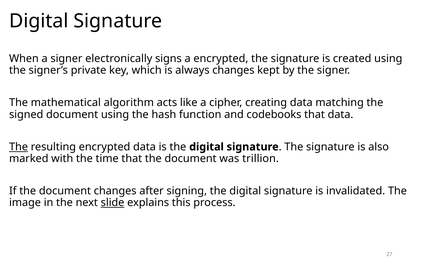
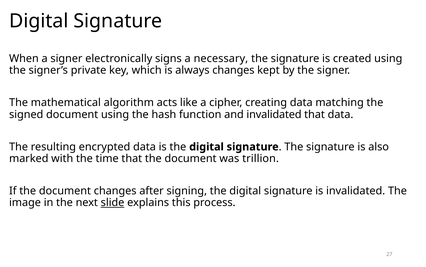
a encrypted: encrypted -> necessary (221, 58)
and codebooks: codebooks -> invalidated (274, 114)
The underline: present -> none (19, 146)
